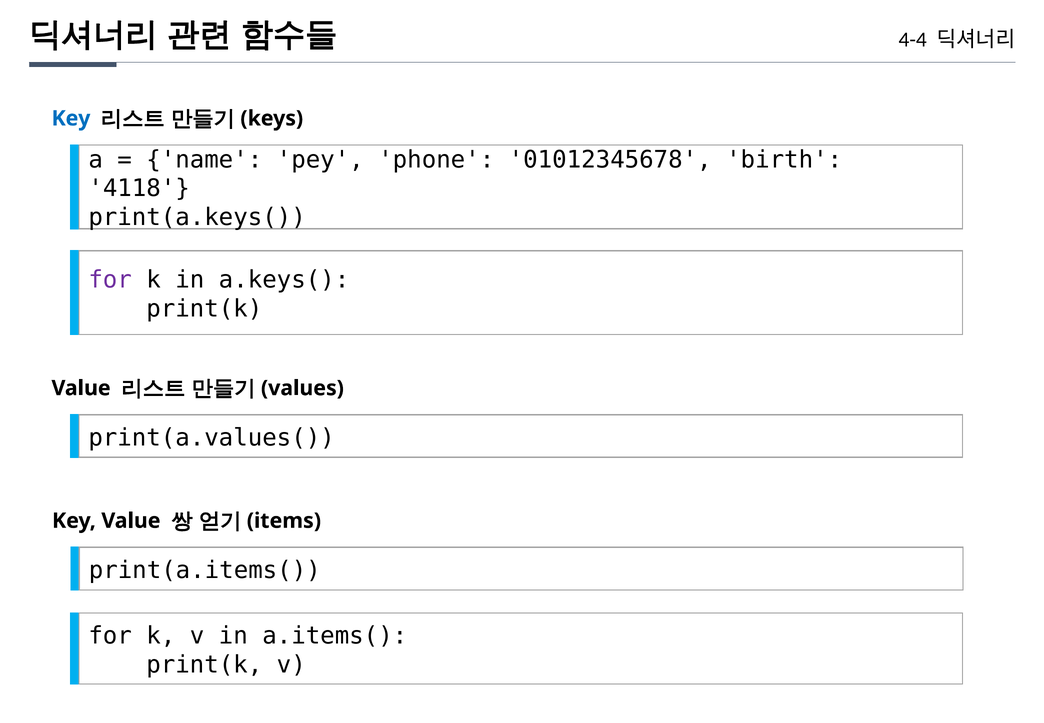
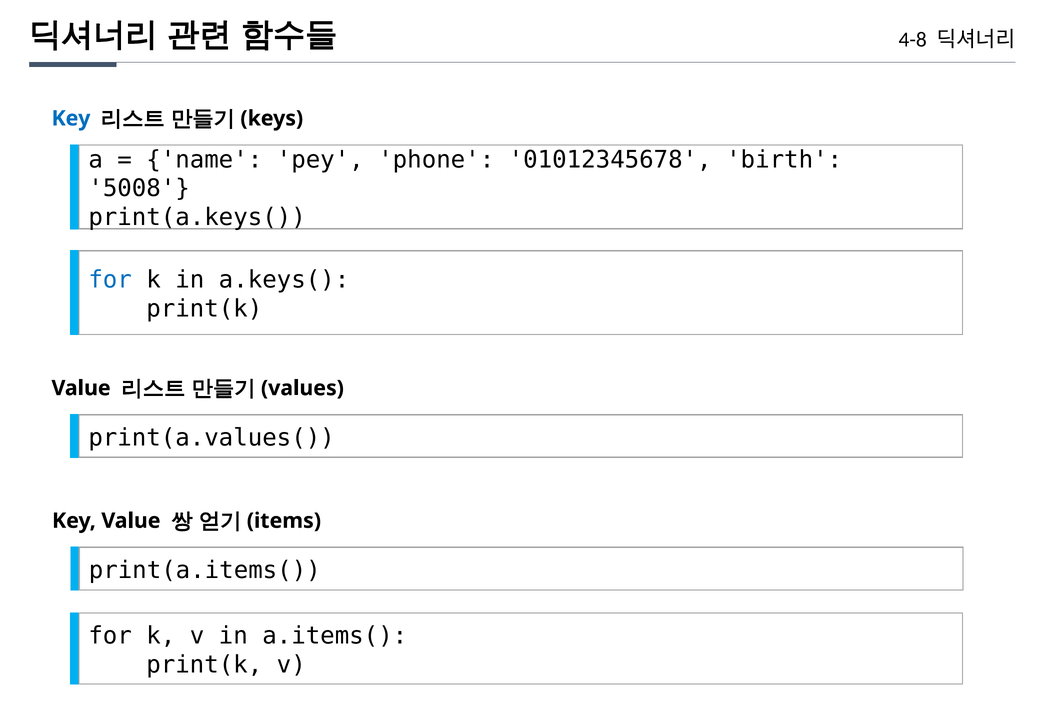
4-4: 4-4 -> 4-8 (913, 40)
4118: 4118 -> 5008 (139, 188)
for colour: purple -> blue (110, 280)
